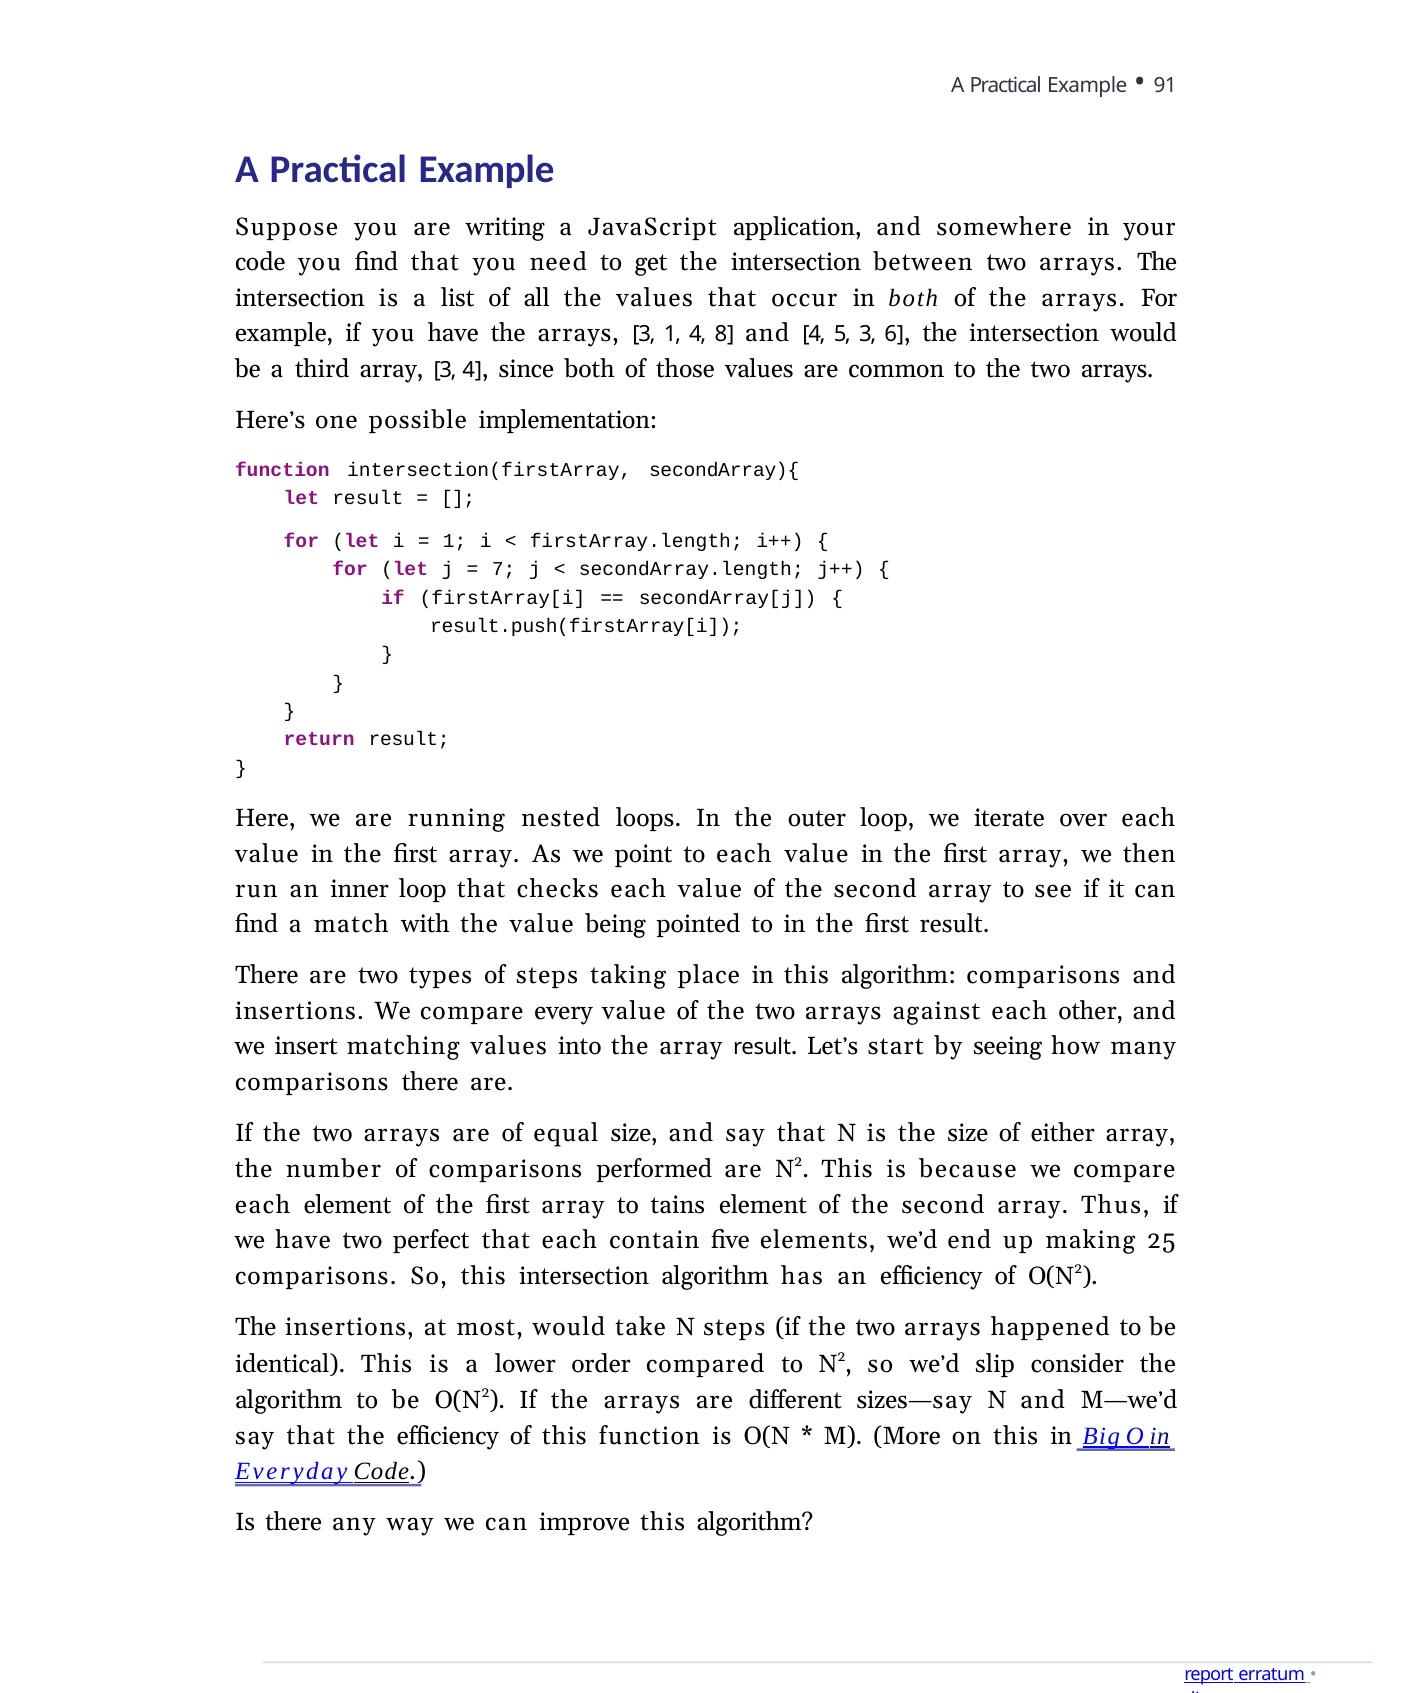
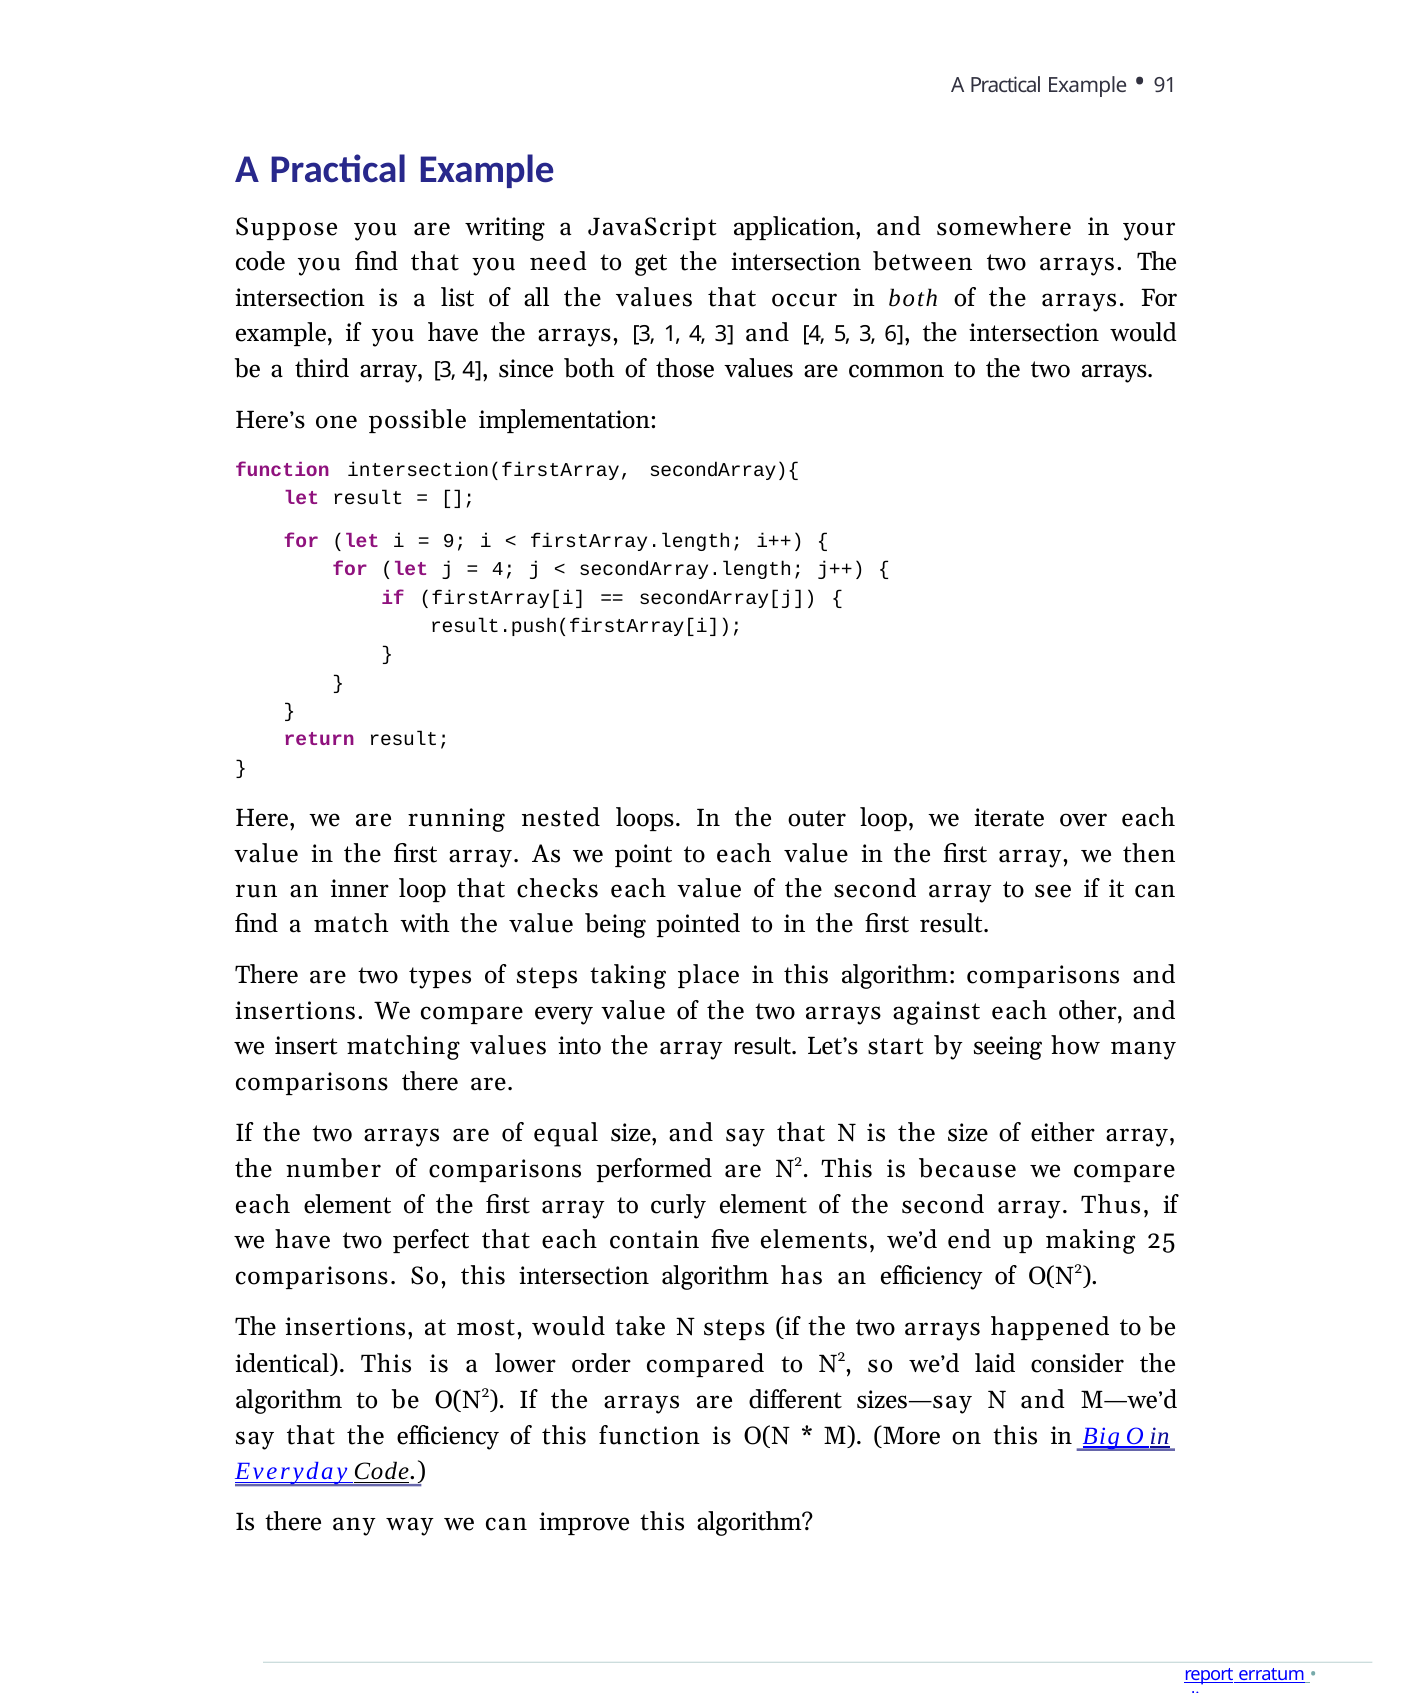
4 8: 8 -> 3 (725, 334)
1: 1 -> 9 (455, 541)
7: 7 -> 4 (504, 569)
tains: tains -> curly (678, 1204)
slip: slip -> laid (995, 1363)
